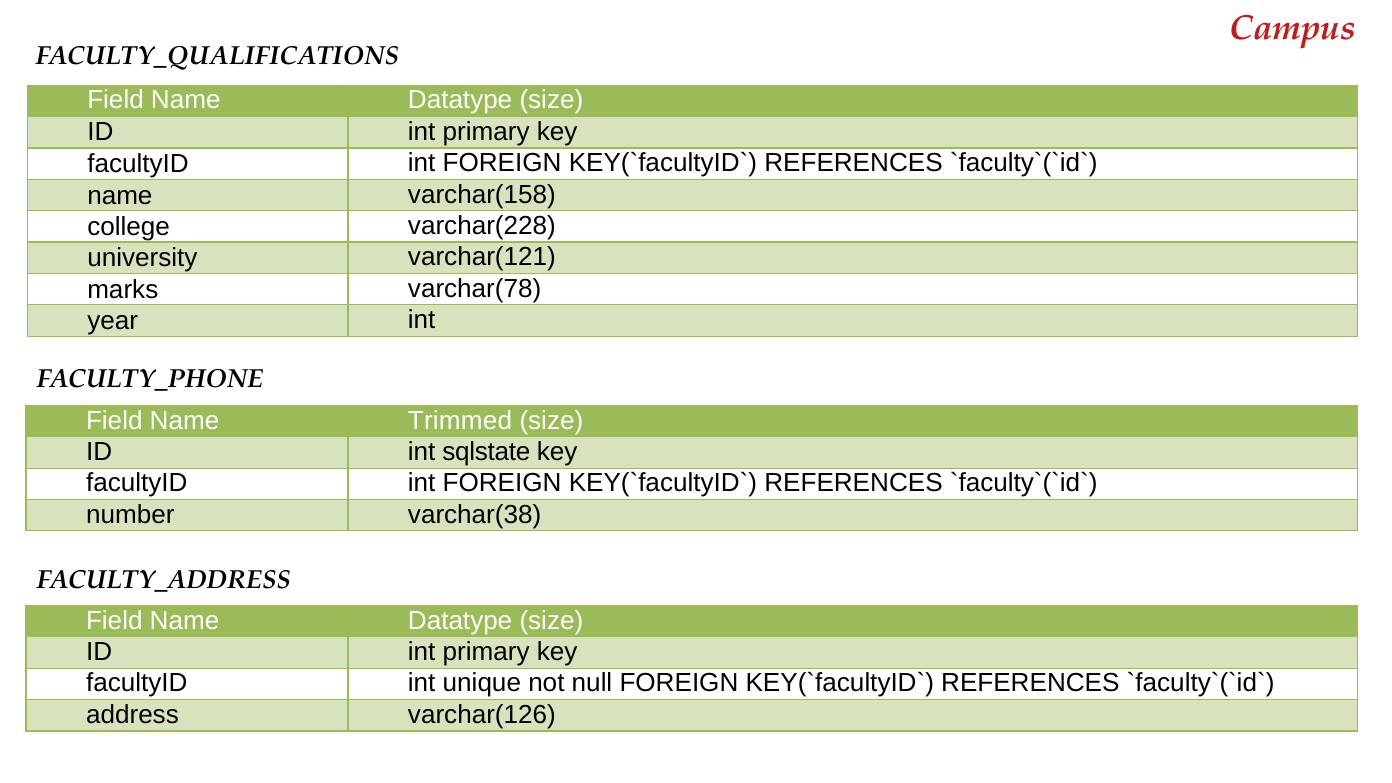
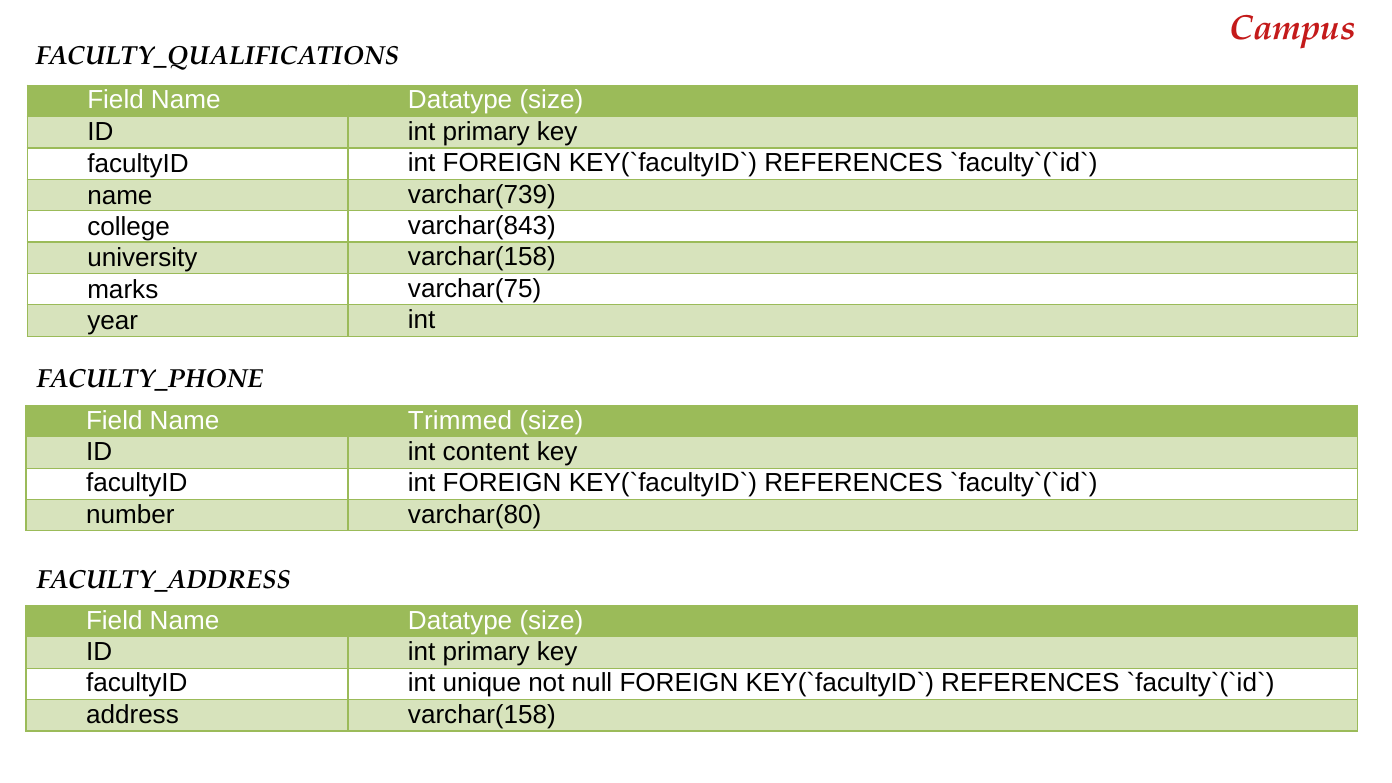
varchar(158: varchar(158 -> varchar(739 (482, 194)
varchar(228: varchar(228 -> varchar(843 (482, 226)
university varchar(121: varchar(121 -> varchar(158 (482, 257)
varchar(78: varchar(78 -> varchar(75 (475, 289)
sqlstate: sqlstate -> content (486, 452)
varchar(38: varchar(38 -> varchar(80 (475, 515)
address varchar(126: varchar(126 -> varchar(158 (482, 715)
